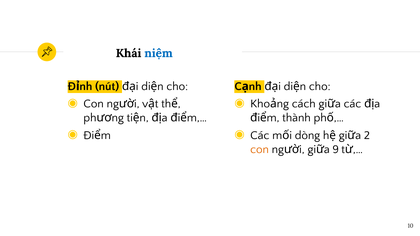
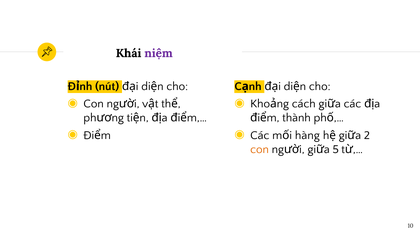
niệm colour: blue -> purple (159, 53)
dòng: dòng -> hàng (307, 135)
9: 9 -> 5 (336, 149)
